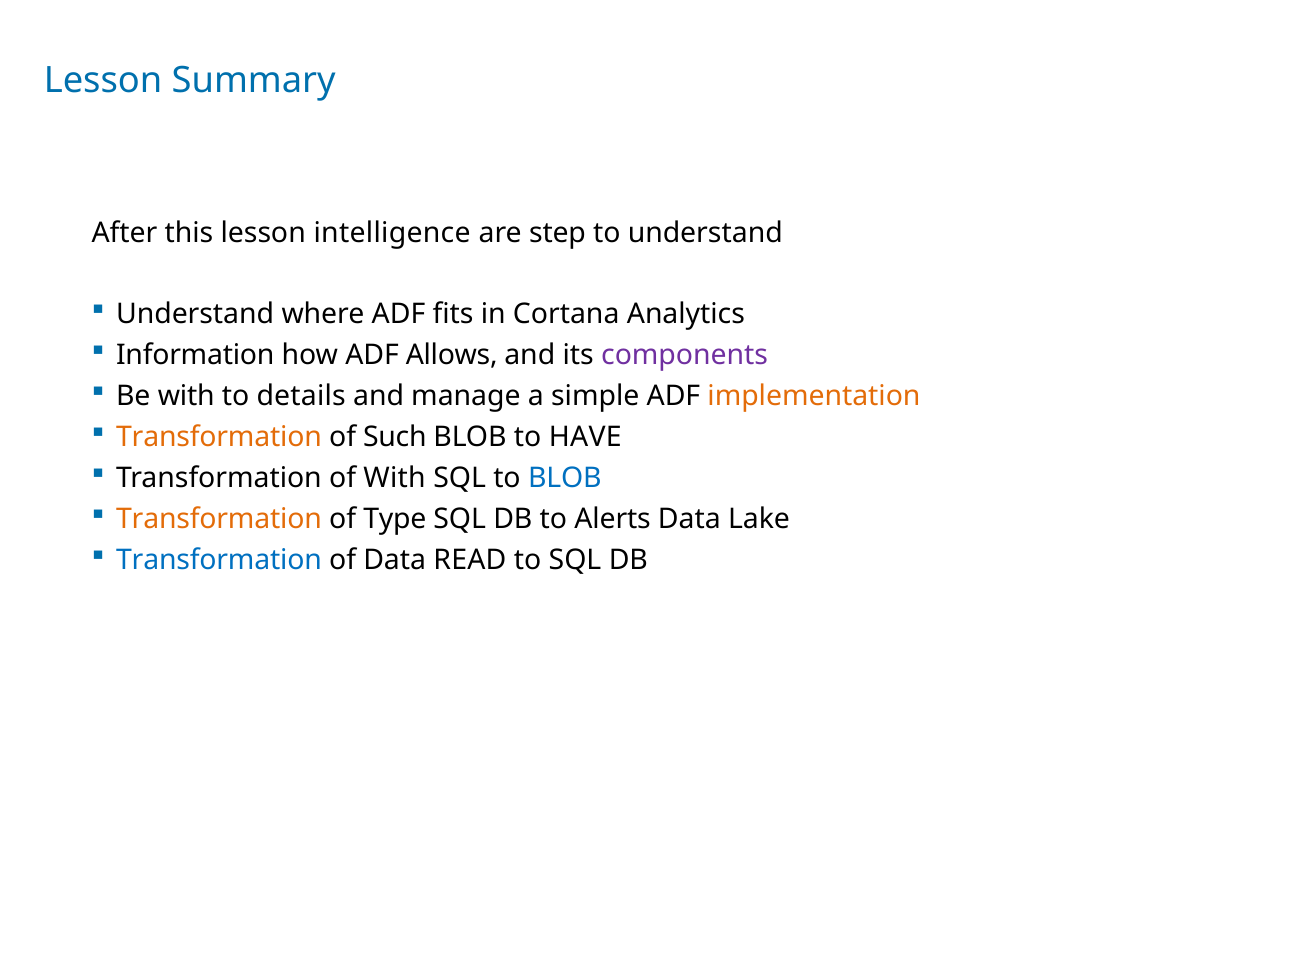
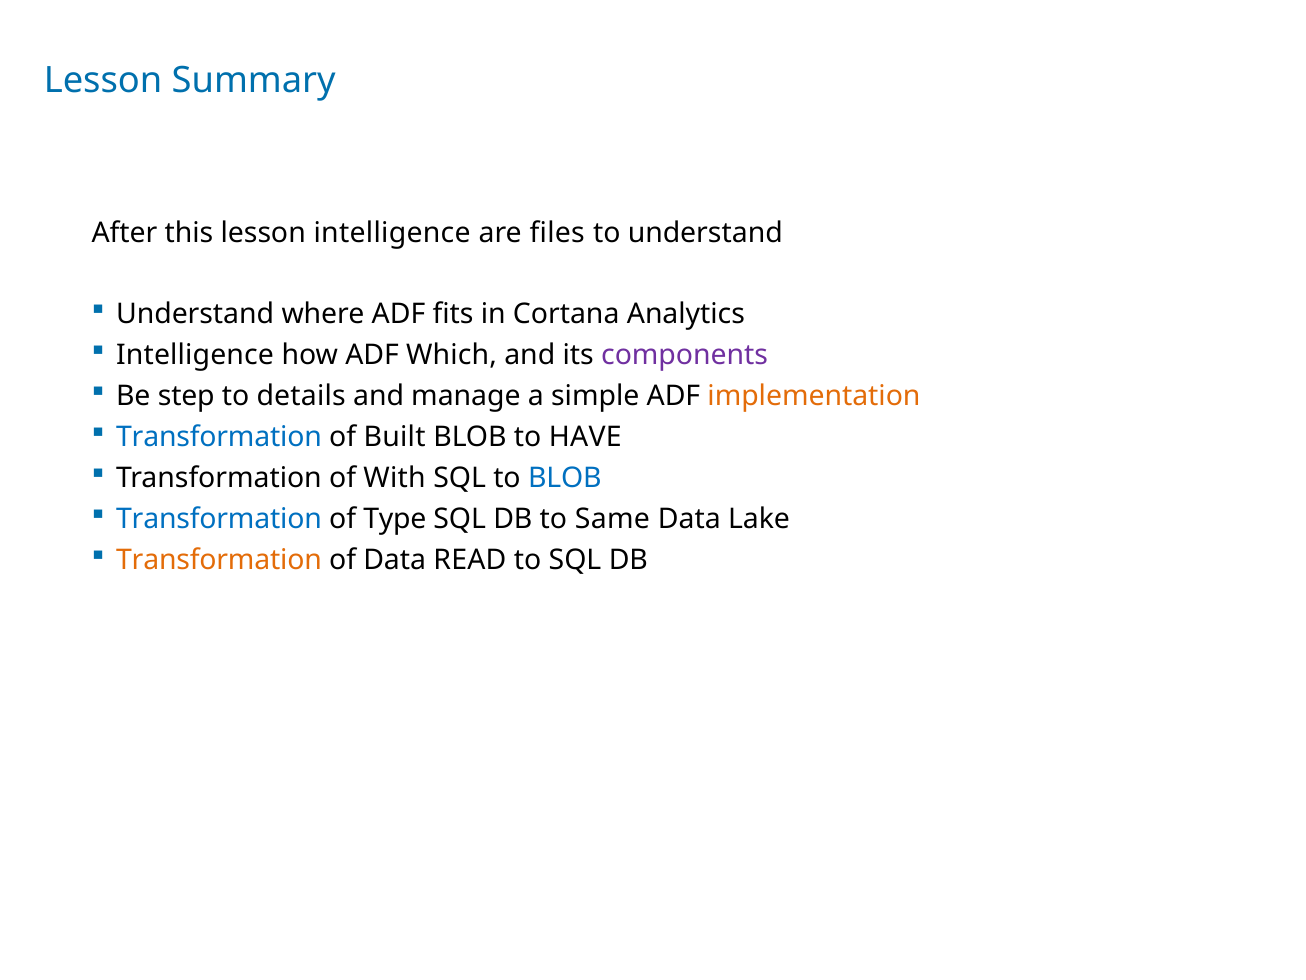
step: step -> files (557, 233)
Information: Information -> Intelligence (195, 355)
Allows: Allows -> Which (452, 355)
Be with: with -> step (186, 396)
Transformation colour: orange -> blue (219, 437)
Such: Such -> Built (395, 437)
Transformation colour: orange -> blue (219, 519)
Alerts: Alerts -> Same (612, 519)
Transformation colour: blue -> orange (219, 560)
